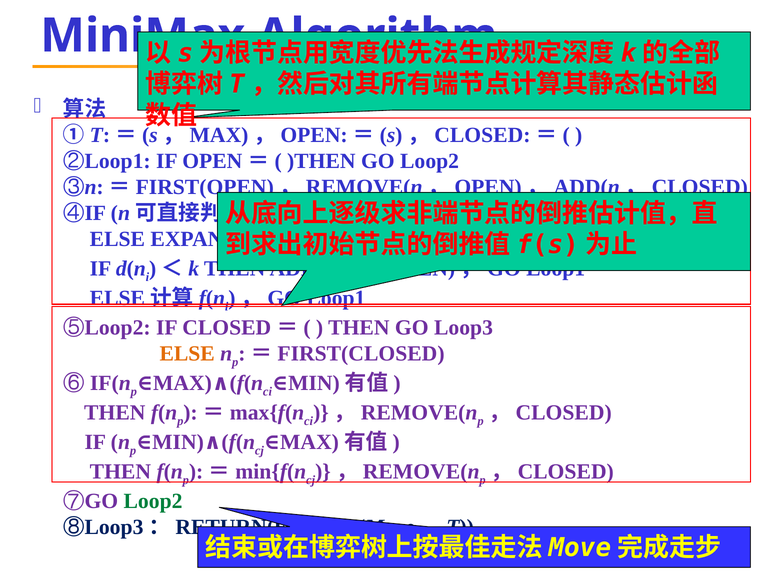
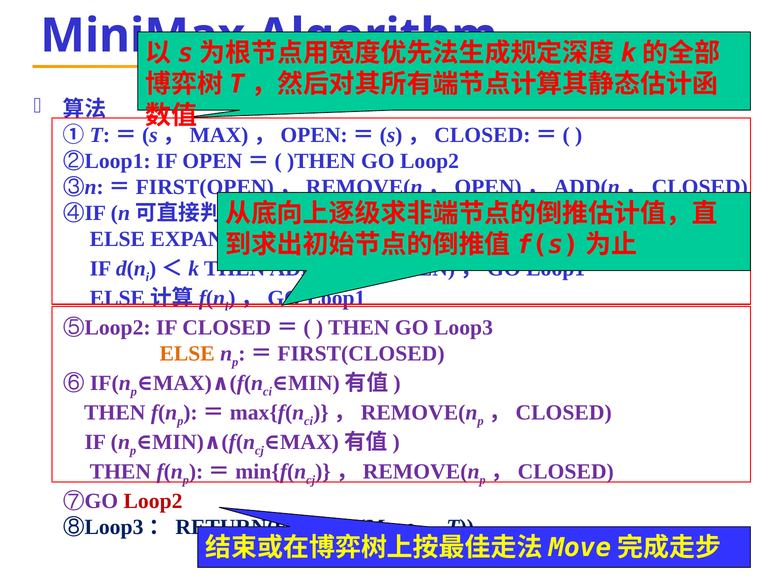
Loop2 colour: green -> red (153, 501)
